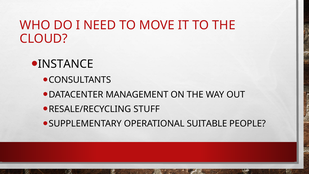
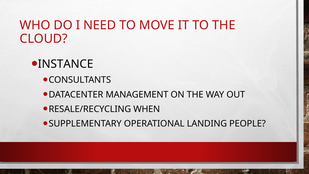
STUFF: STUFF -> WHEN (147, 109)
SUITABLE: SUITABLE -> LANDING (207, 124)
